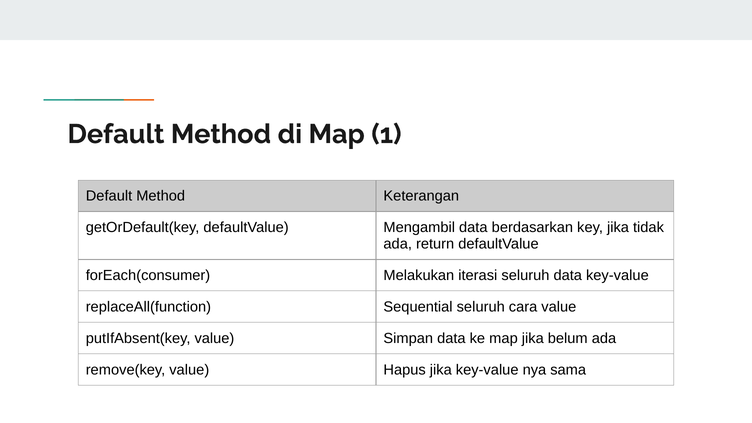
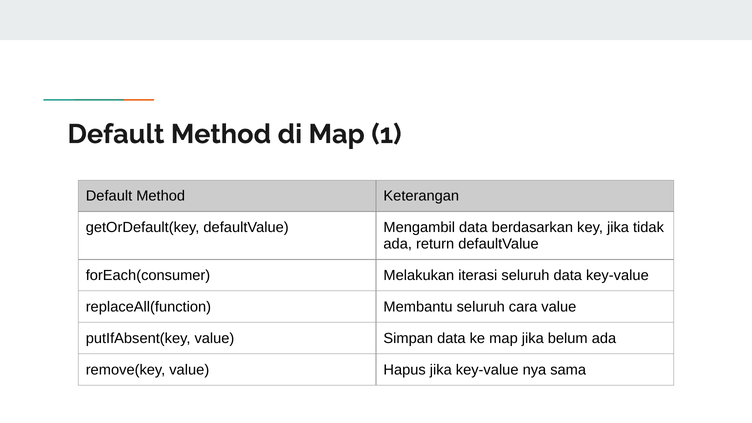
Sequential: Sequential -> Membantu (418, 307)
